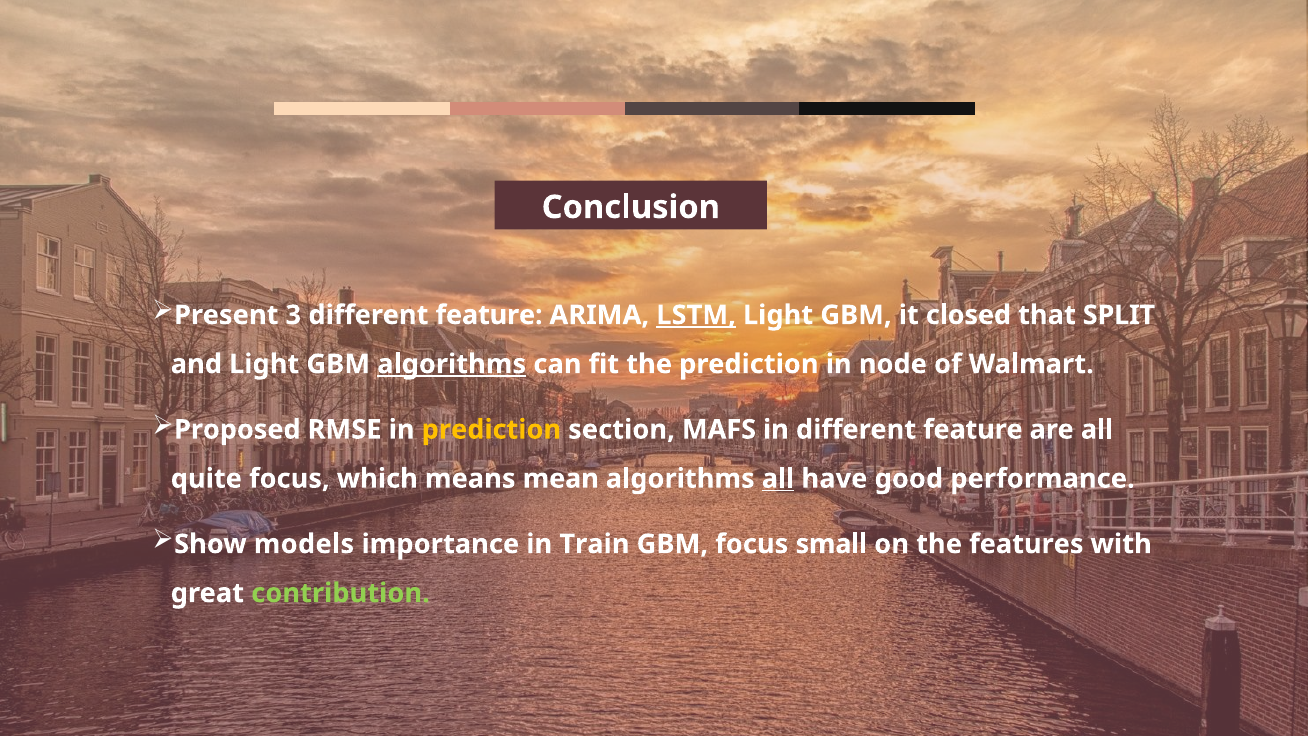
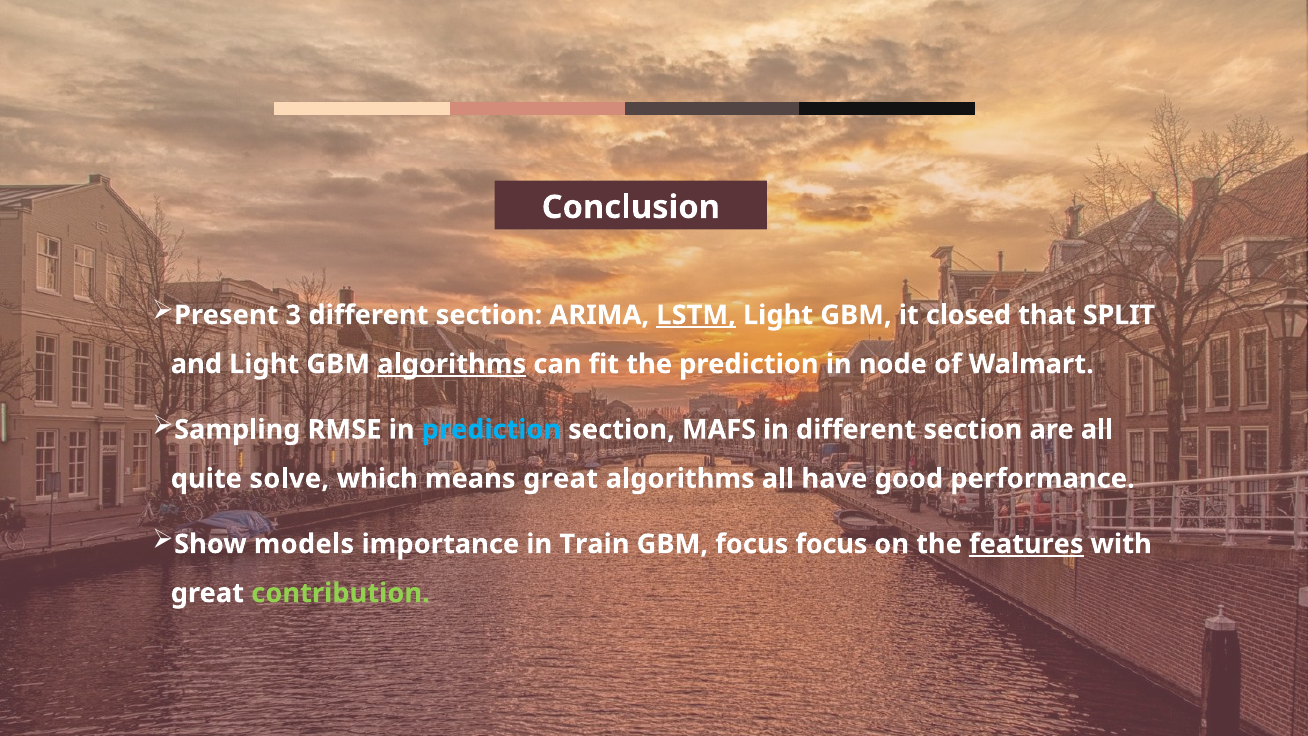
3 different feature: feature -> section (489, 315)
Proposed: Proposed -> Sampling (237, 429)
prediction colour: yellow -> light blue (491, 429)
in different feature: feature -> section (973, 429)
quite focus: focus -> solve (289, 479)
means mean: mean -> great (561, 479)
all underline: present -> none (778, 479)
focus small: small -> focus (831, 544)
features underline: none -> present (1026, 544)
